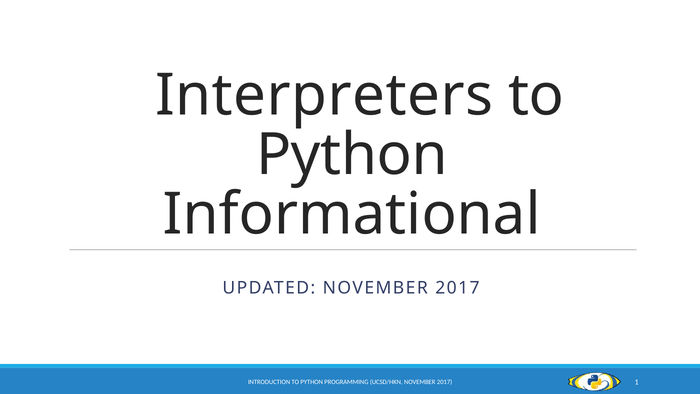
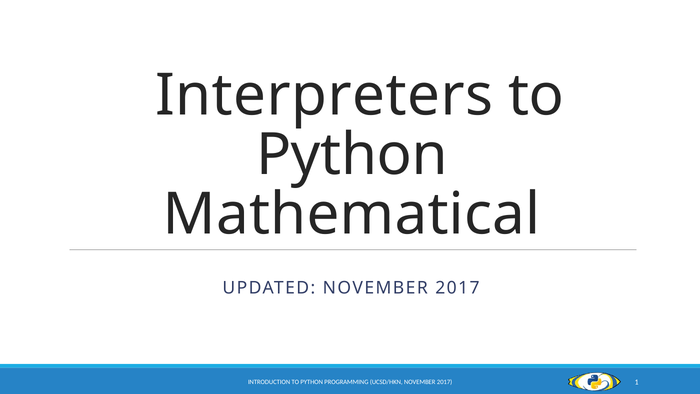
Informational: Informational -> Mathematical (352, 215)
